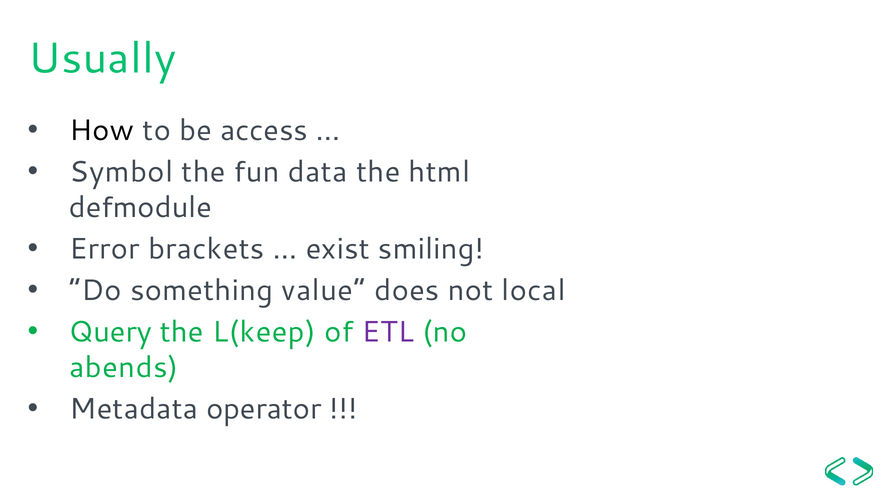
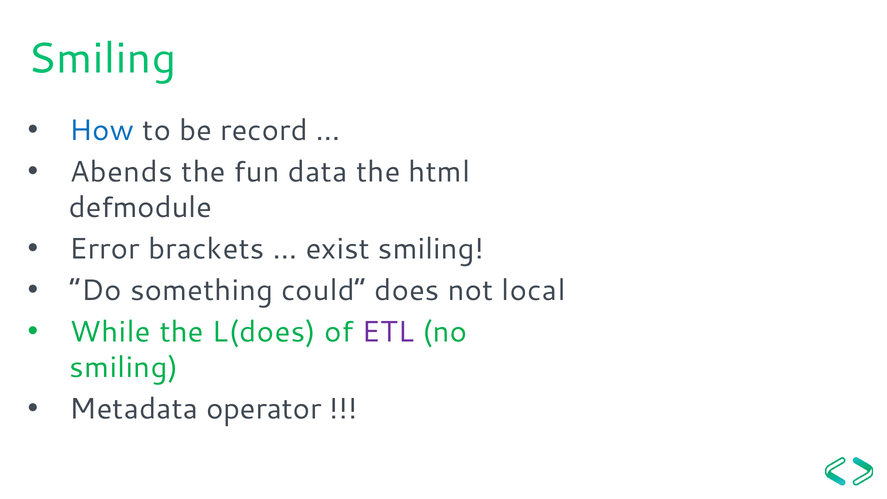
Usually: Usually -> Smiling (102, 58)
How colour: black -> blue (102, 131)
access: access -> record (264, 131)
Symbol: Symbol -> Abends (121, 172)
value: value -> could (324, 291)
Query: Query -> While (110, 332)
L(keep: L(keep -> L(does (264, 332)
abends: abends -> smiling (124, 367)
